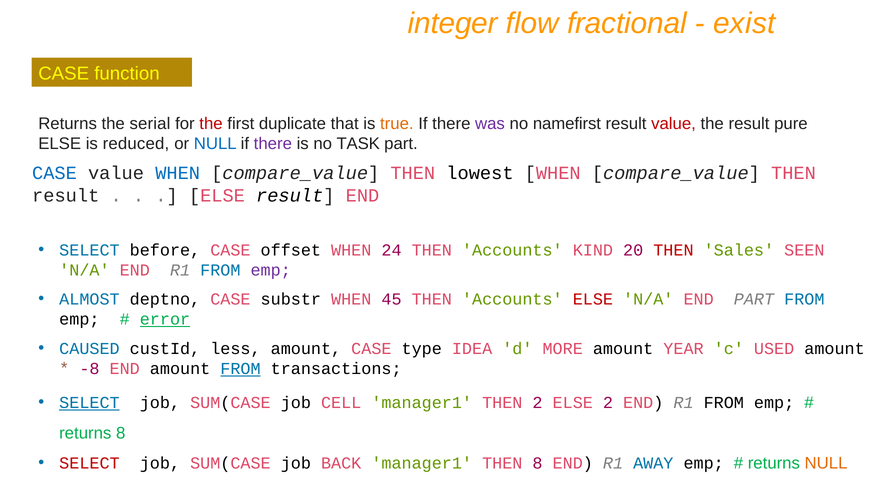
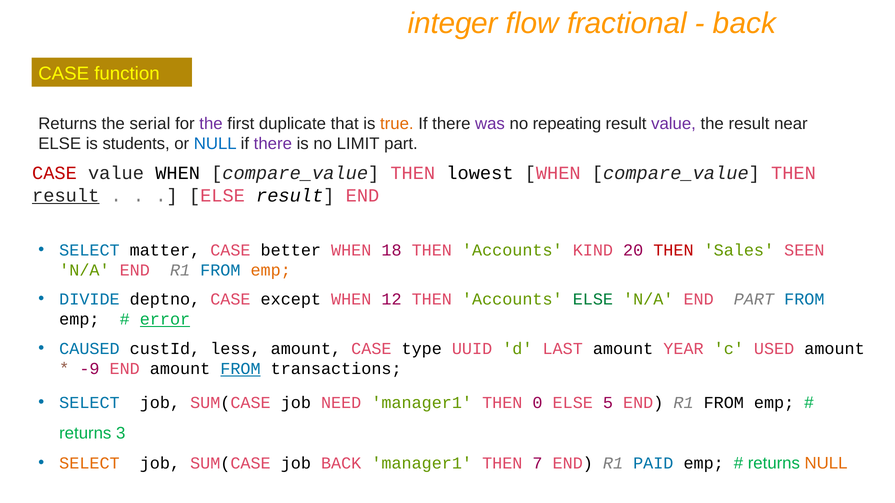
exist: exist -> back (744, 23)
the colour: red -> purple (211, 124)
namefirst: namefirst -> repeating (567, 124)
value colour: red -> purple (674, 124)
pure: pure -> near (791, 124)
reduced: reduced -> students (136, 144)
TASK: TASK -> LIMIT (358, 144)
CASE colour: blue -> red (54, 173)
WHEN colour: blue -> black (178, 173)
result underline: none -> present (66, 196)
before: before -> matter (165, 250)
offset: offset -> better (291, 250)
24: 24 -> 18 (392, 250)
emp colour: purple -> orange (271, 271)
ALMOST: ALMOST -> DIVIDE (89, 300)
substr: substr -> except (291, 300)
45: 45 -> 12 (392, 300)
ELSE colour: red -> green (593, 300)
IDEA: IDEA -> UUID (472, 349)
MORE: MORE -> LAST (563, 349)
-8: -8 -> -9 (89, 369)
SELECT underline: present -> none (89, 403)
CELL: CELL -> NEED (341, 403)
THEN 2: 2 -> 0 (538, 403)
ELSE 2: 2 -> 5 (608, 403)
returns 8: 8 -> 3 (121, 433)
SELECT colour: red -> orange (89, 464)
THEN 8: 8 -> 7 (538, 464)
AWAY: AWAY -> PAID (653, 464)
